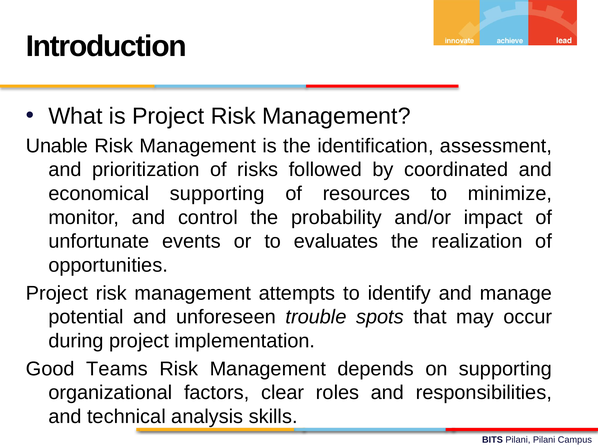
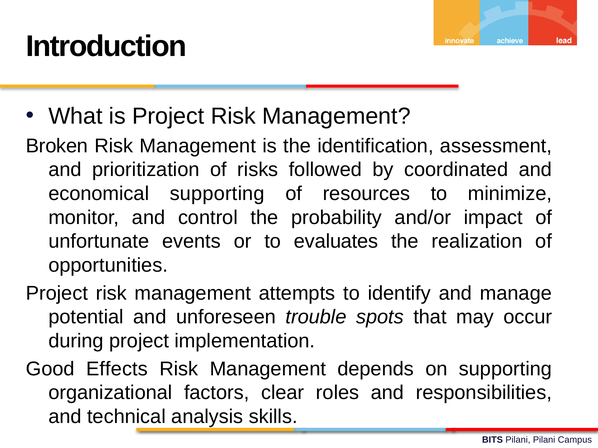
Unable: Unable -> Broken (57, 146)
Teams: Teams -> Effects (117, 369)
